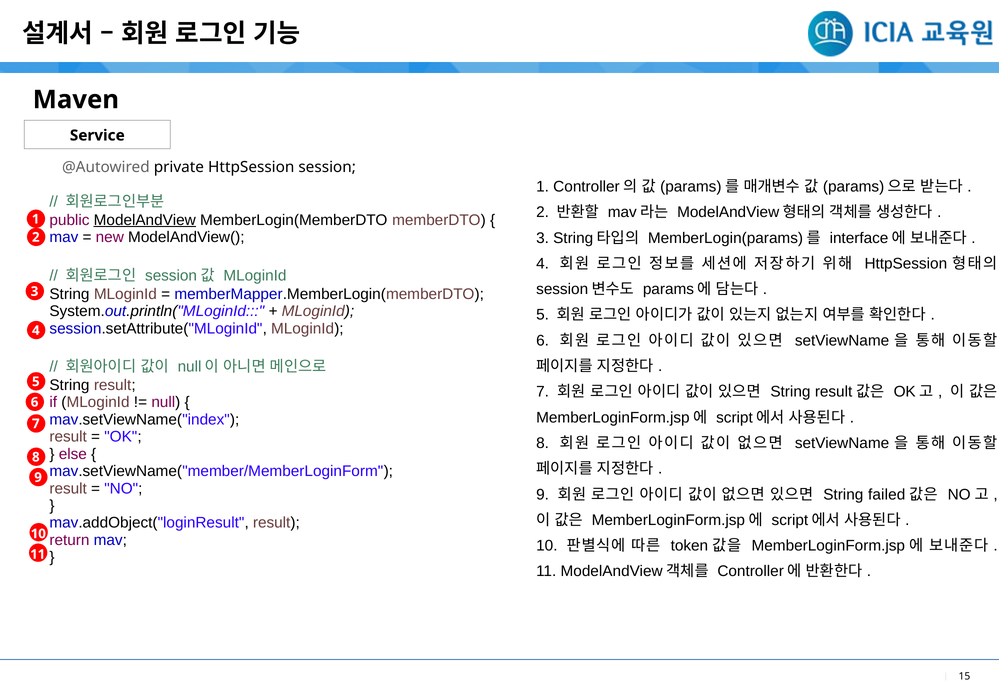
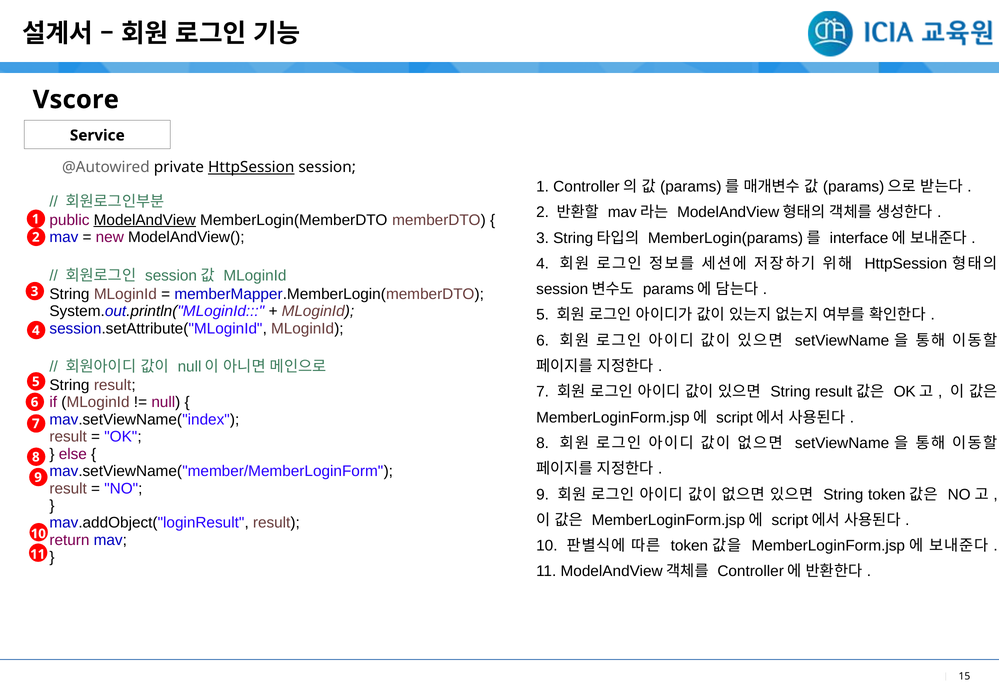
Maven: Maven -> Vscore (76, 100)
HttpSession underline: none -> present (251, 167)
String failed: failed -> token (887, 494)
